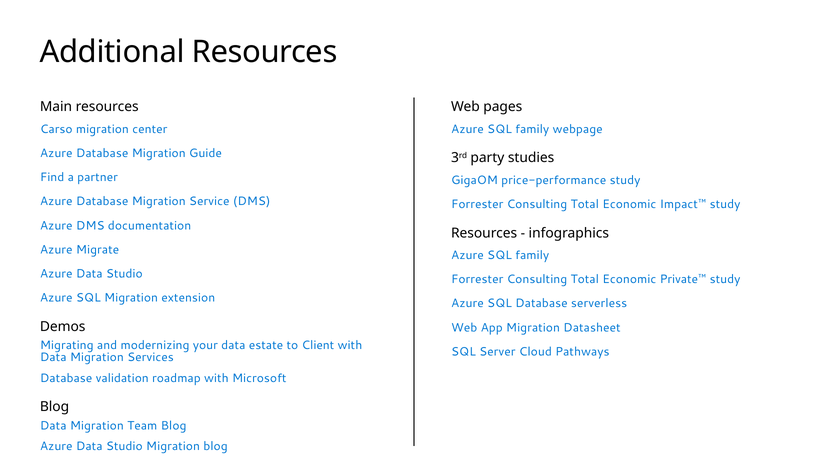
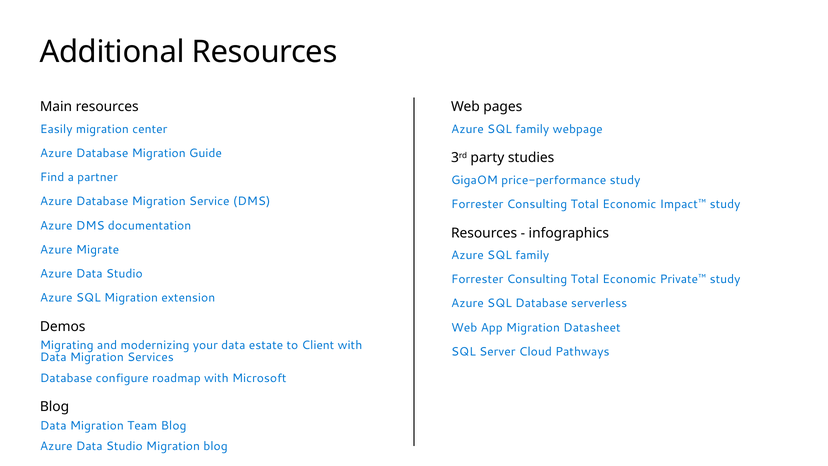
Carso: Carso -> Easily (56, 129)
validation: validation -> configure (122, 378)
